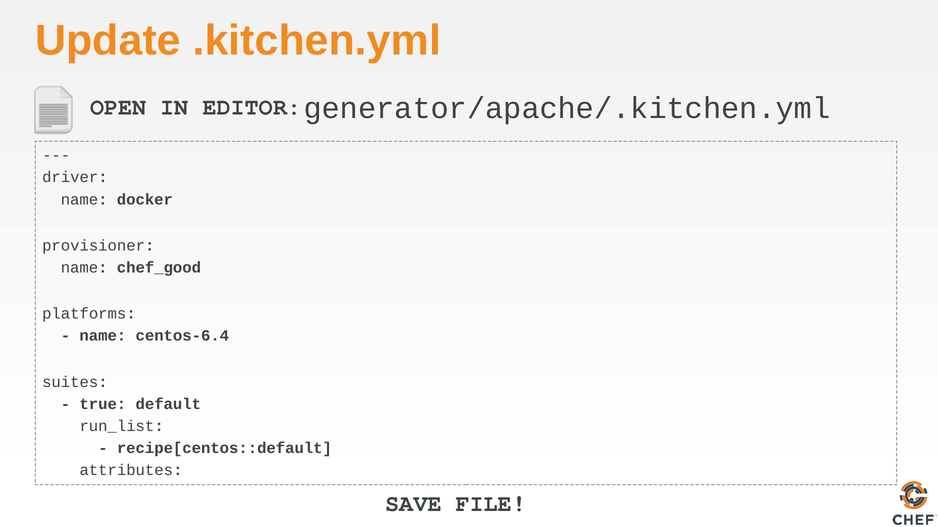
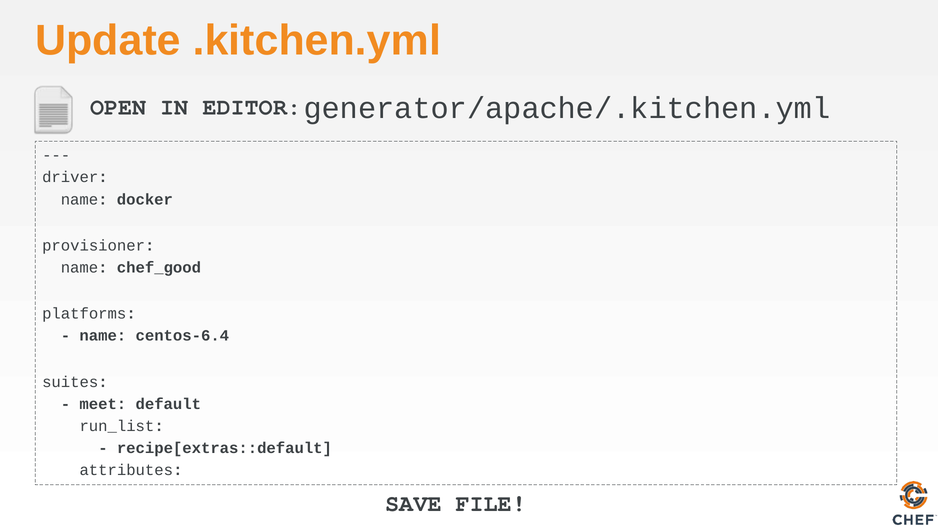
true: true -> meet (103, 404)
recipe[centos::default: recipe[centos::default -> recipe[extras::default (224, 449)
